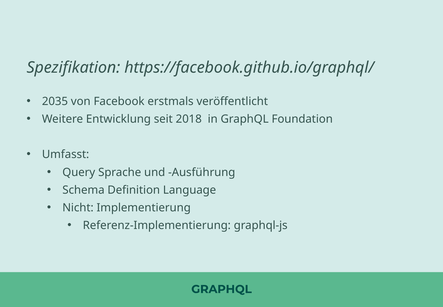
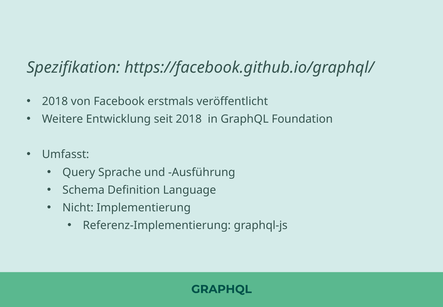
2035: 2035 -> 2018 (55, 101)
